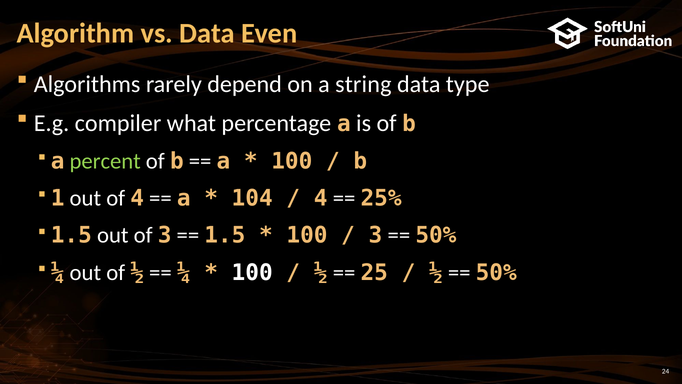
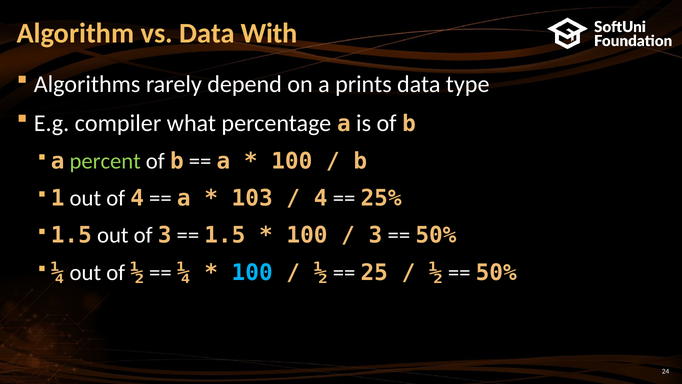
Even: Even -> With (269, 33)
string: string -> prints (363, 84)
104: 104 -> 103 (252, 198)
100 colour: white -> light blue (252, 272)
